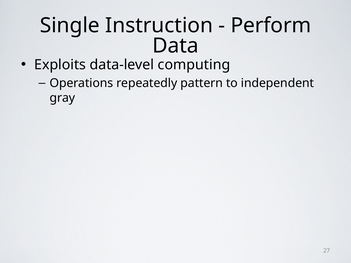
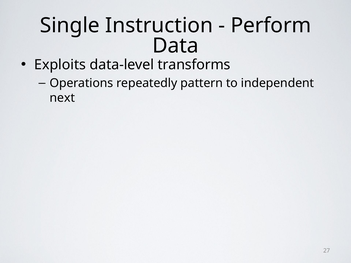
computing: computing -> transforms (194, 65)
gray: gray -> next (62, 98)
